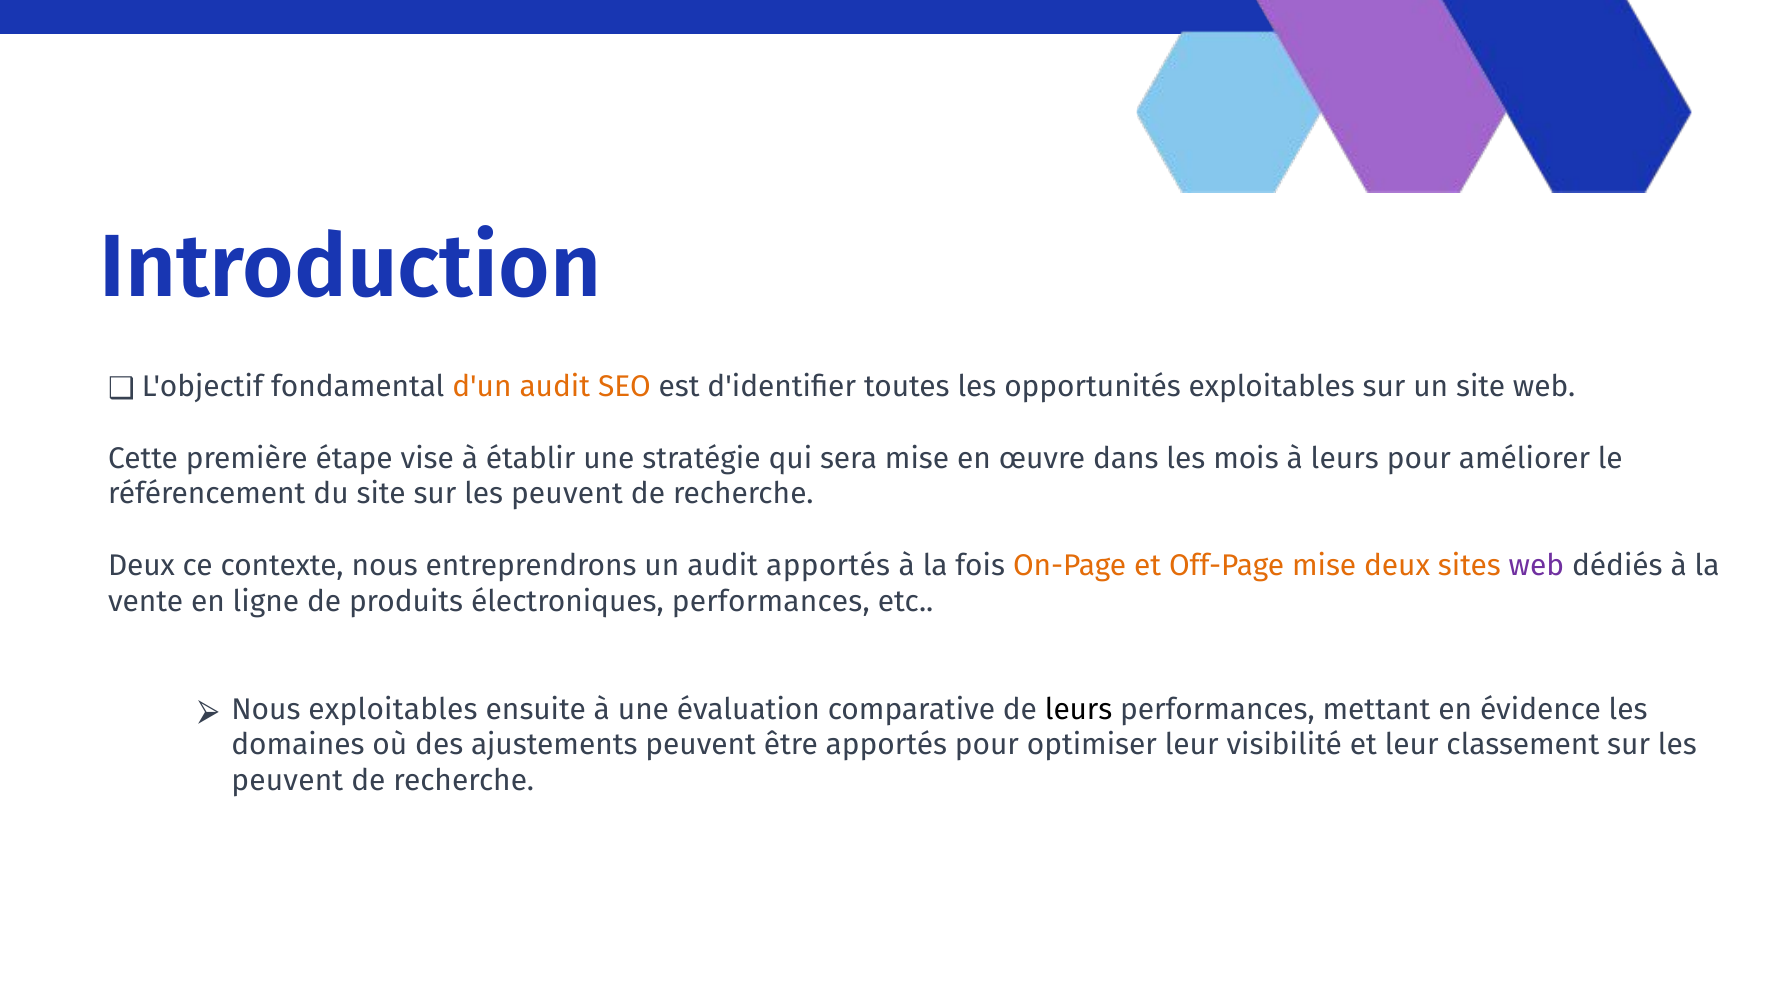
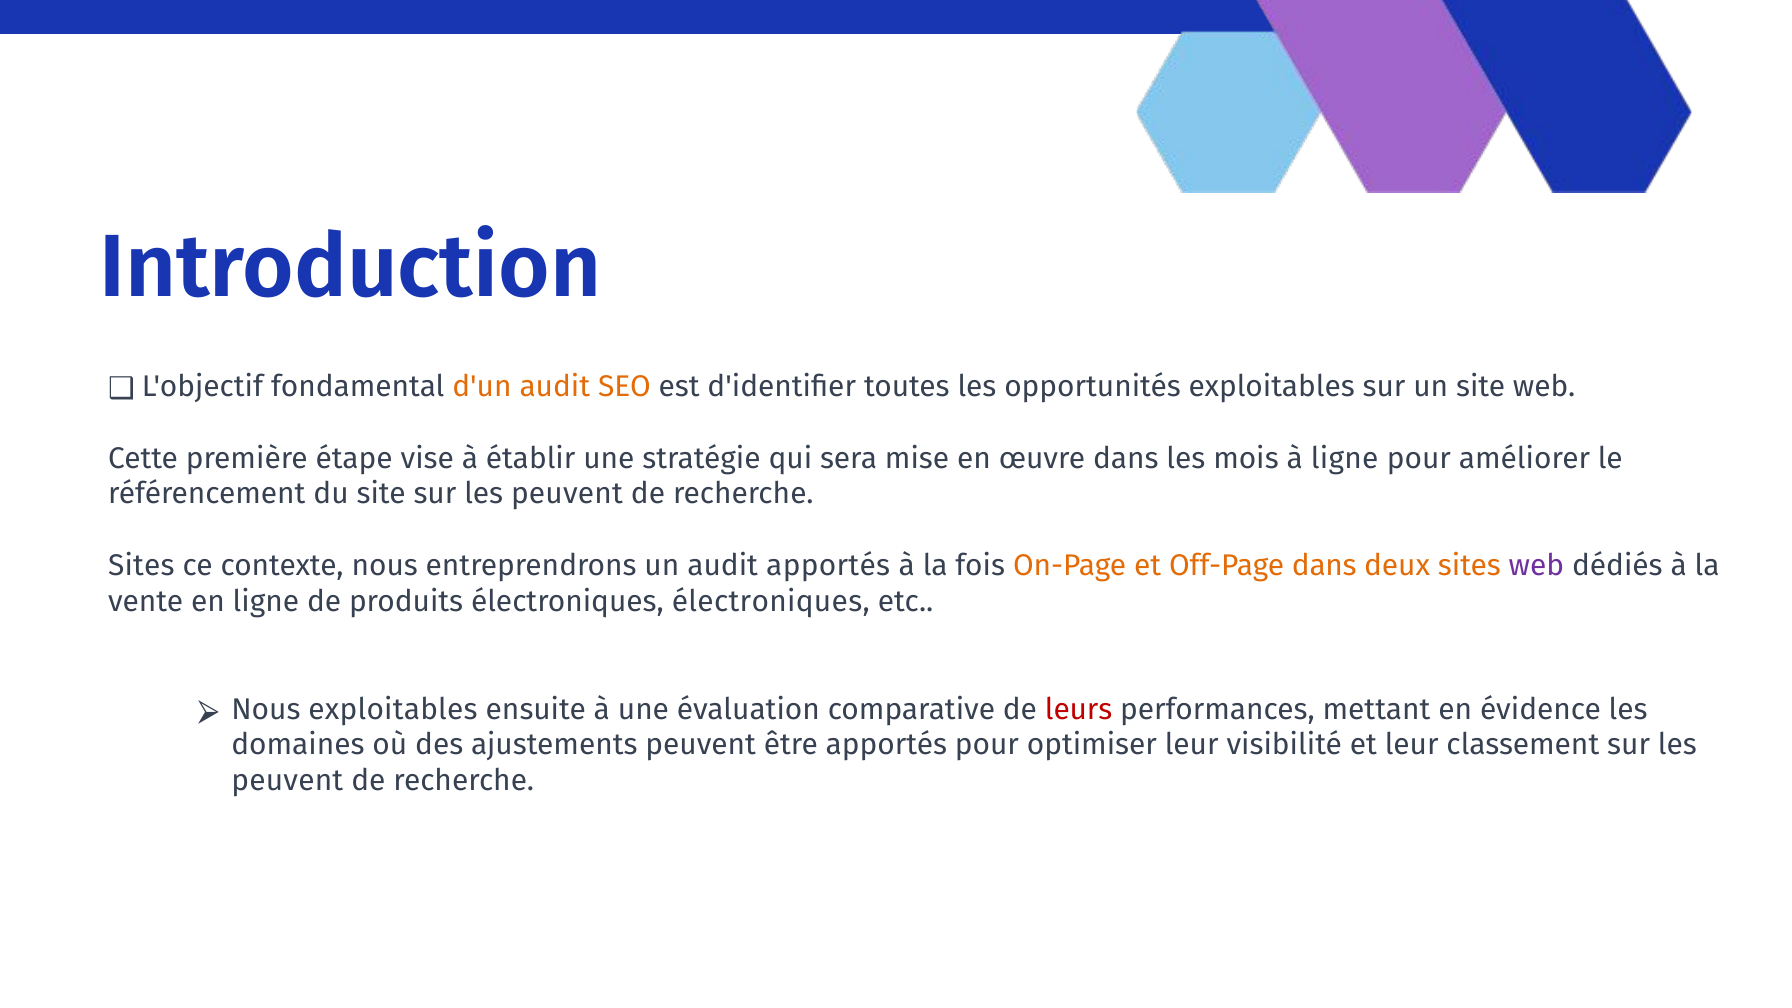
à leurs: leurs -> ligne (1345, 458)
Deux: Deux -> Sites (141, 566)
Off-Page mise: mise -> dans (1324, 566)
électroniques performances: performances -> électroniques (771, 602)
leurs colour: black -> red (1079, 709)
